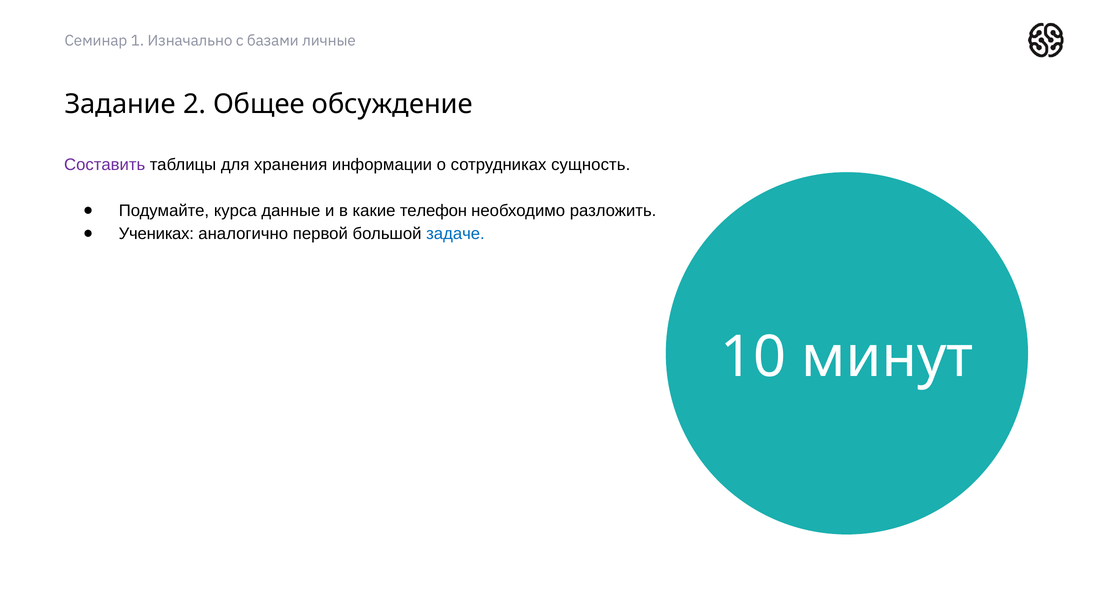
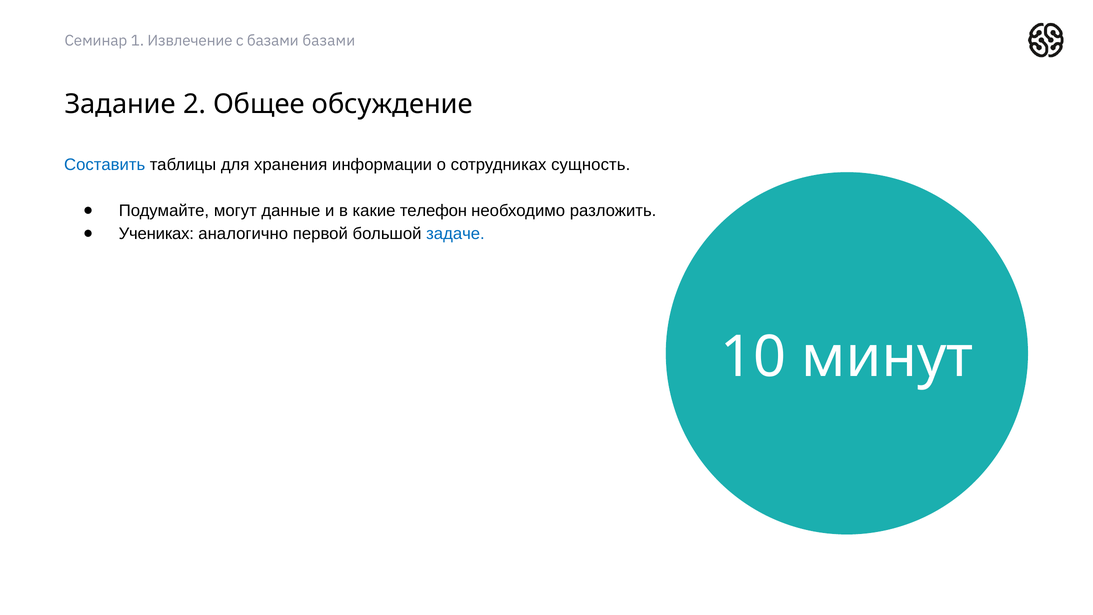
Изначально: Изначально -> Извлечение (190, 41)
базами личные: личные -> базами (329, 41)
Составить colour: purple -> blue (105, 165)
курса: курса -> могут (235, 211)
